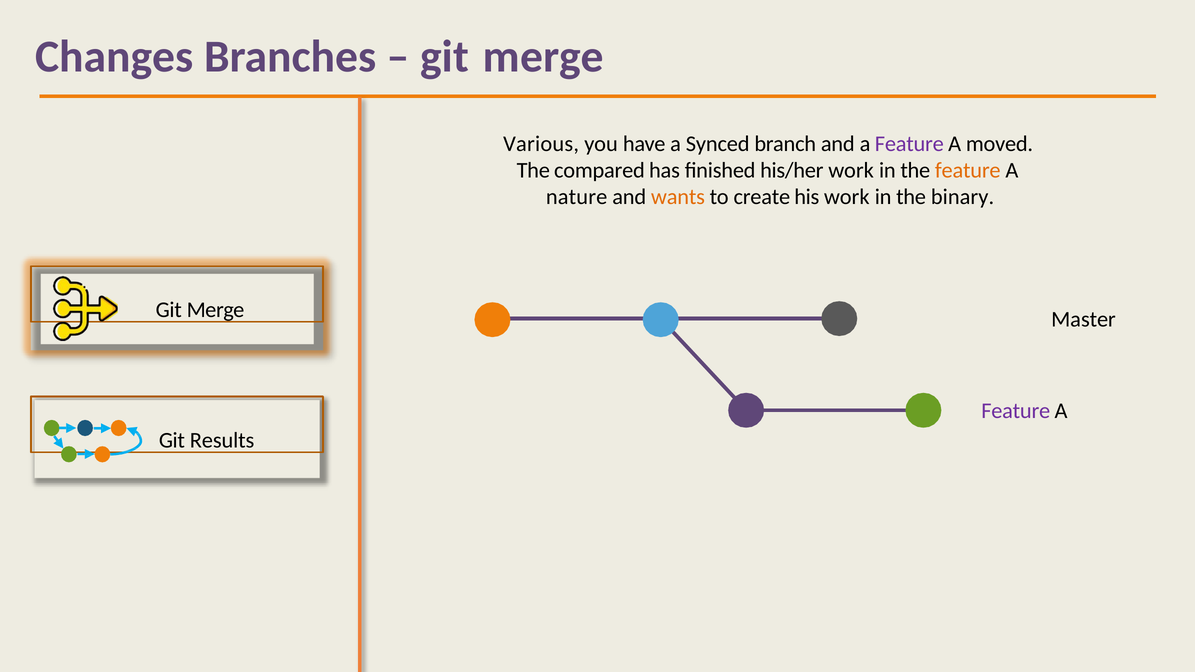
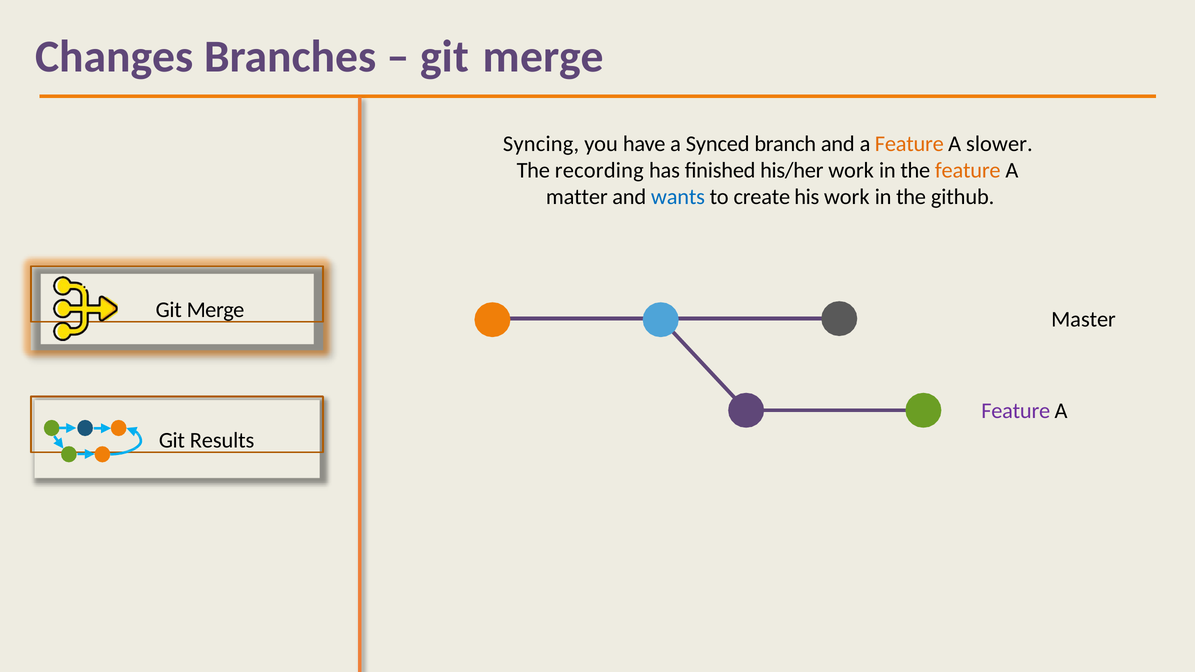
Various: Various -> Syncing (541, 144)
Feature colour: purple -> orange (909, 144)
moved: moved -> slower (999, 144)
compared: compared -> recording (599, 171)
nature: nature -> matter (577, 197)
wants colour: orange -> blue (678, 197)
binary: binary -> github (963, 197)
